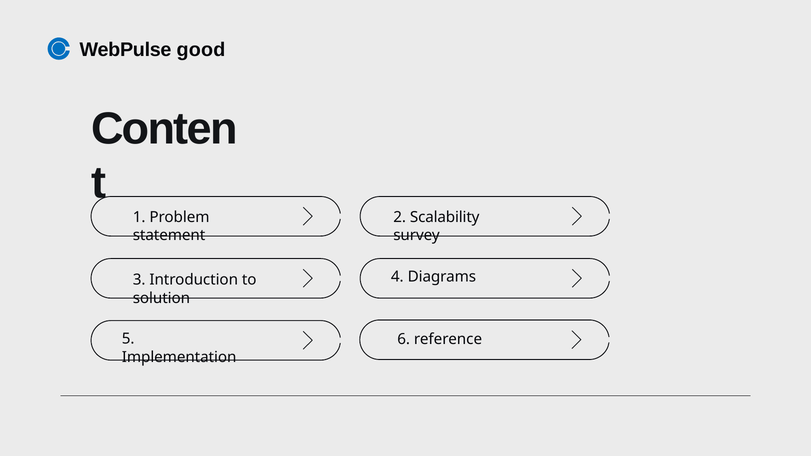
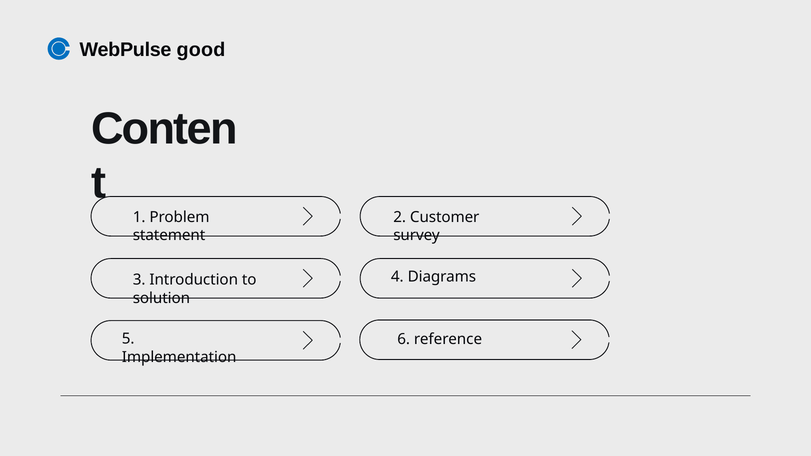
Scalability: Scalability -> Customer (445, 217)
